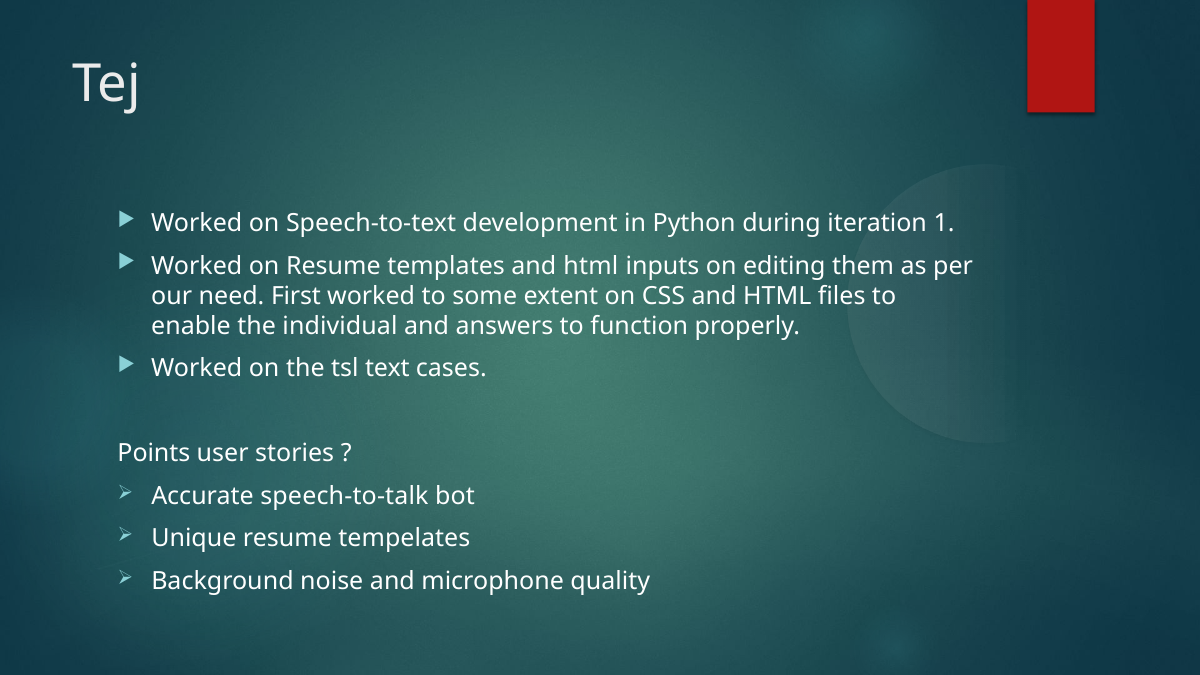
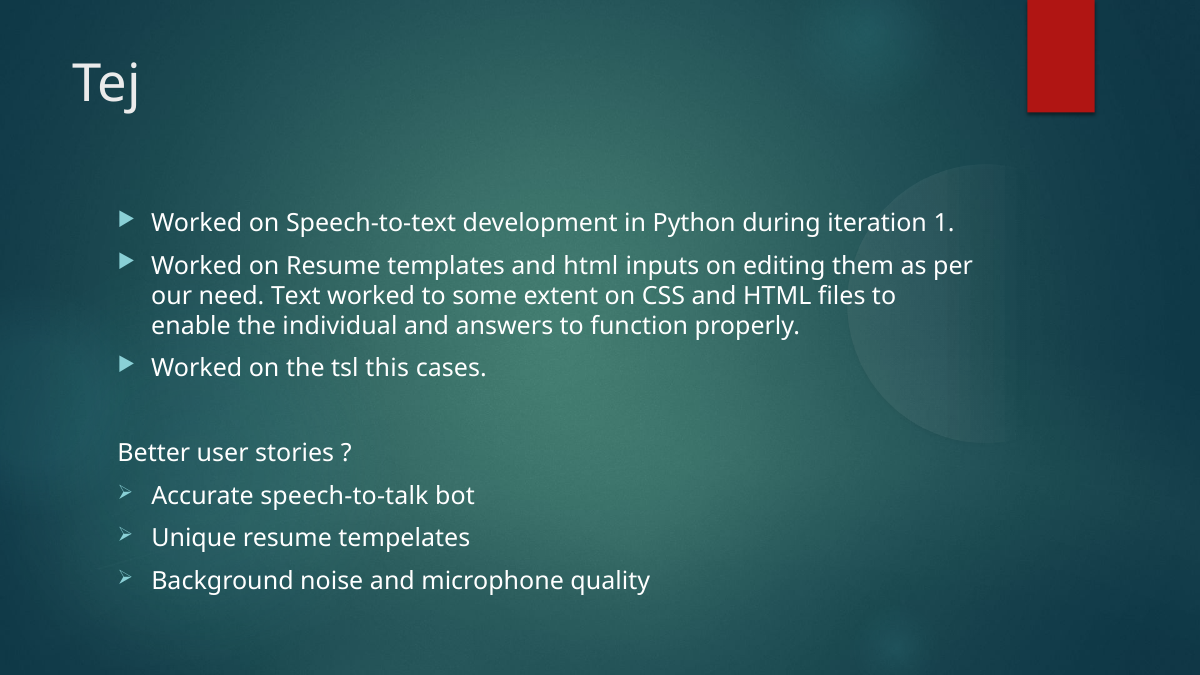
First: First -> Text (296, 296)
text: text -> this (387, 369)
Points: Points -> Better (154, 454)
